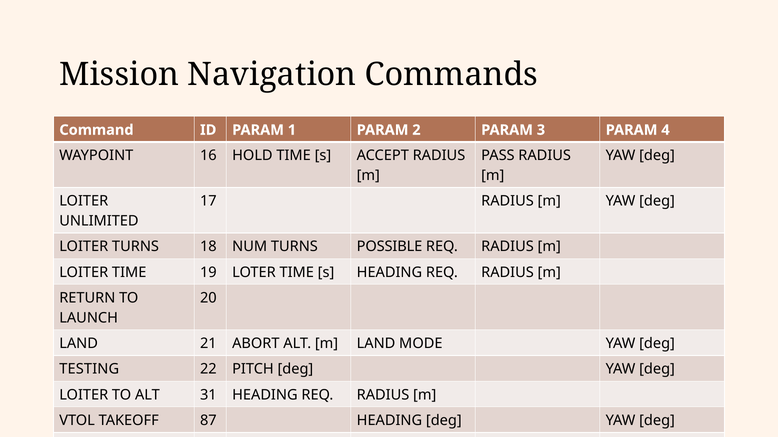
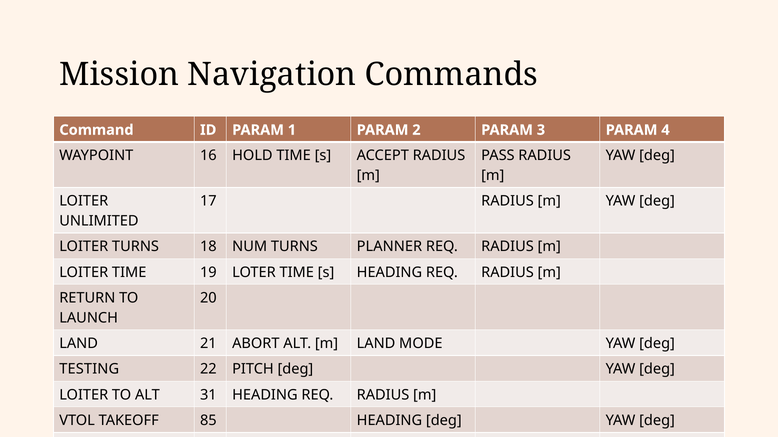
POSSIBLE: POSSIBLE -> PLANNER (389, 247)
TAKEOFF 87: 87 -> 85 (208, 421)
